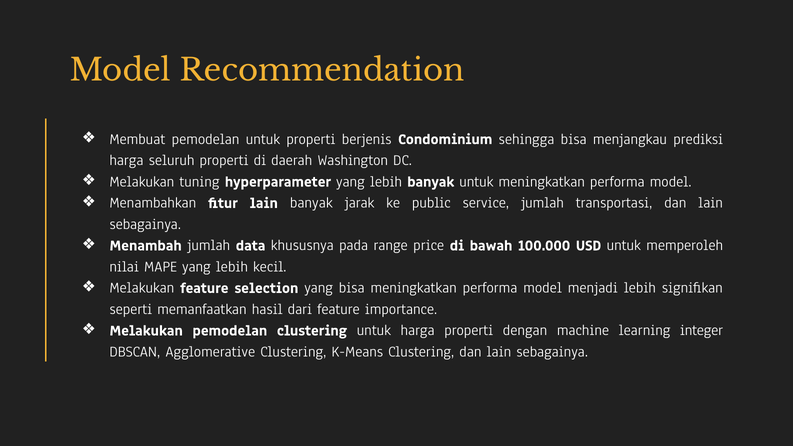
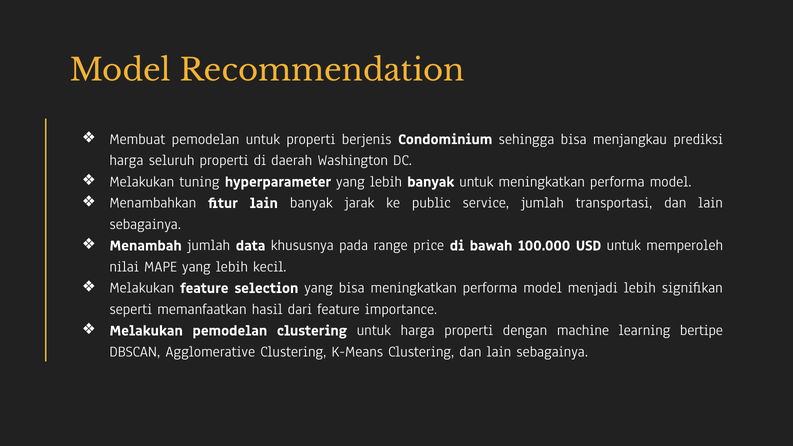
integer: integer -> bertipe (701, 330)
